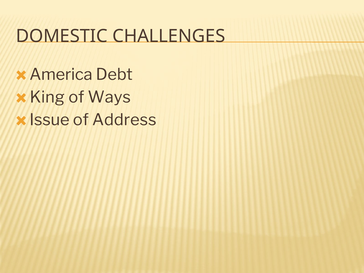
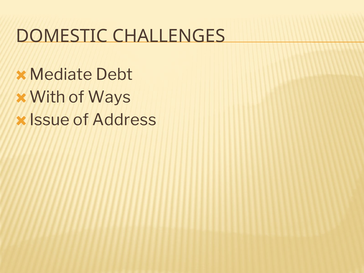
America: America -> Mediate (61, 75)
King: King -> With (47, 97)
